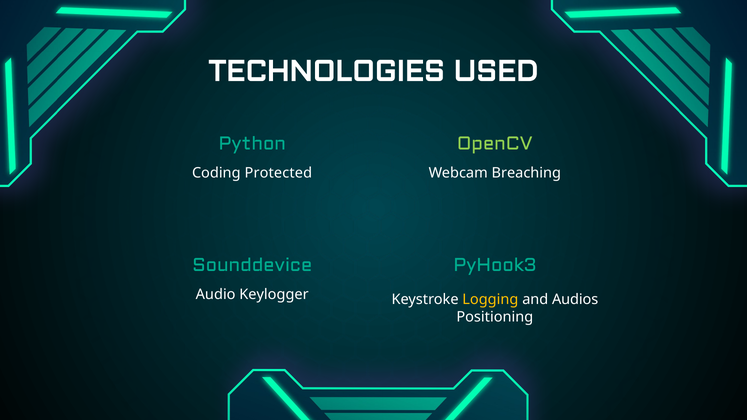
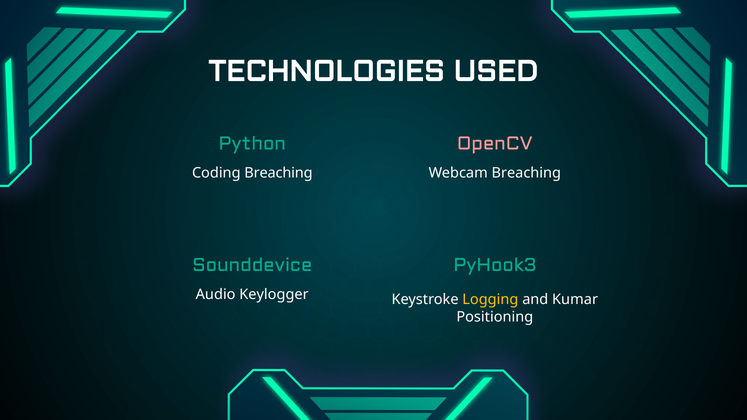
OpenCV colour: light green -> pink (495, 144)
Coding Protected: Protected -> Breaching (278, 173)
Audios: Audios -> Kumar (575, 300)
